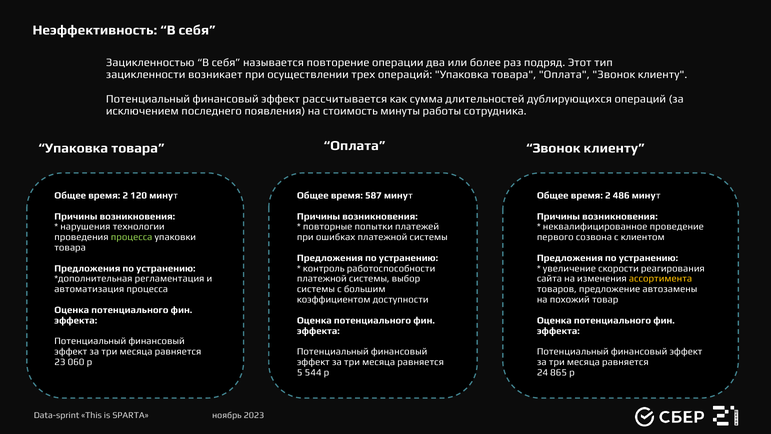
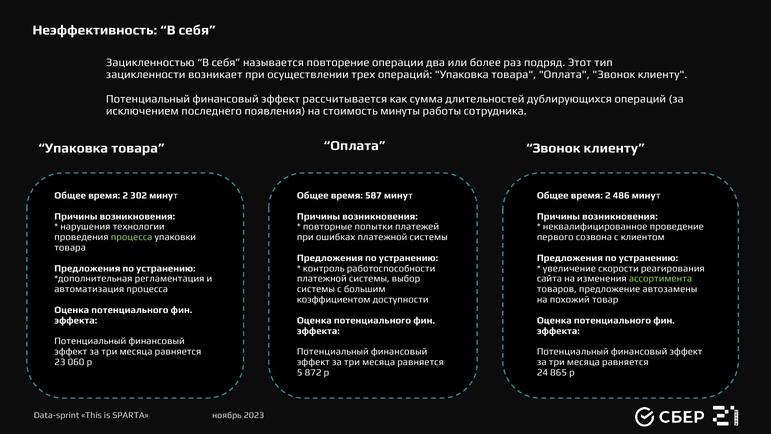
120: 120 -> 302 (139, 195)
ассортимента colour: yellow -> light green (661, 279)
544: 544 -> 872 (313, 372)
